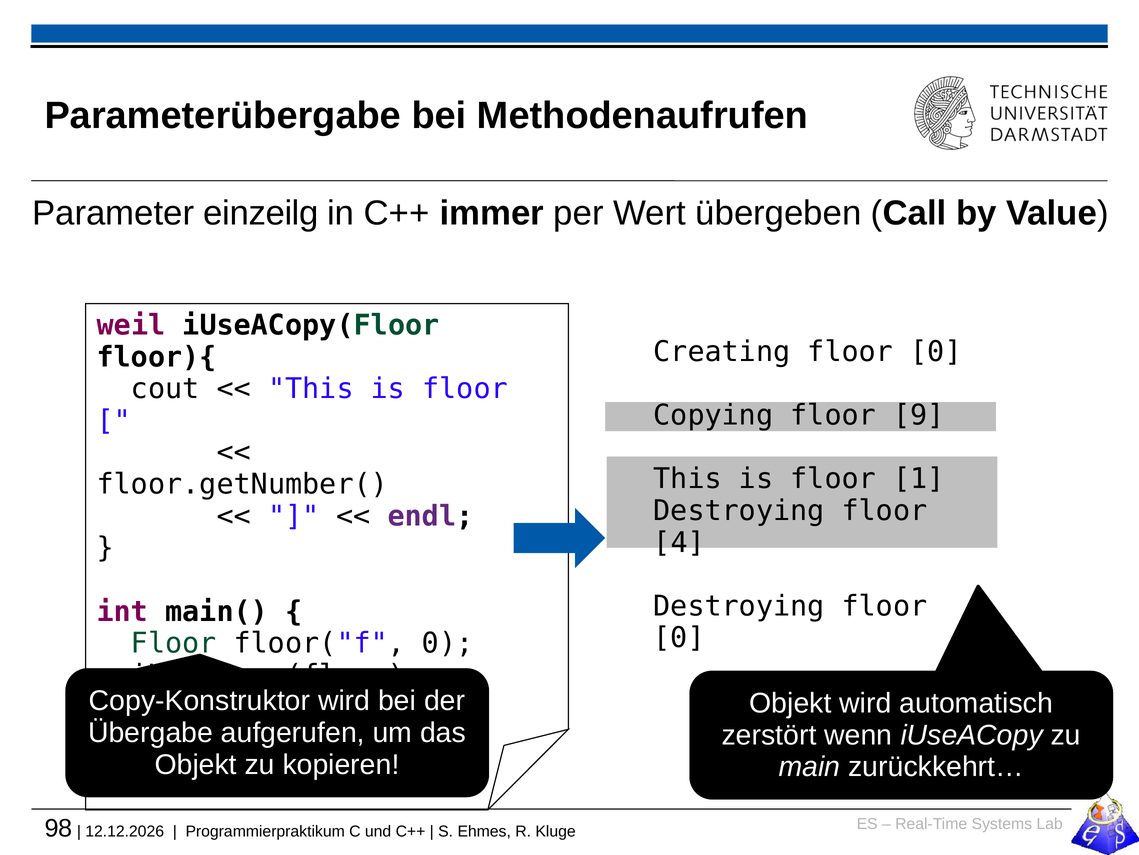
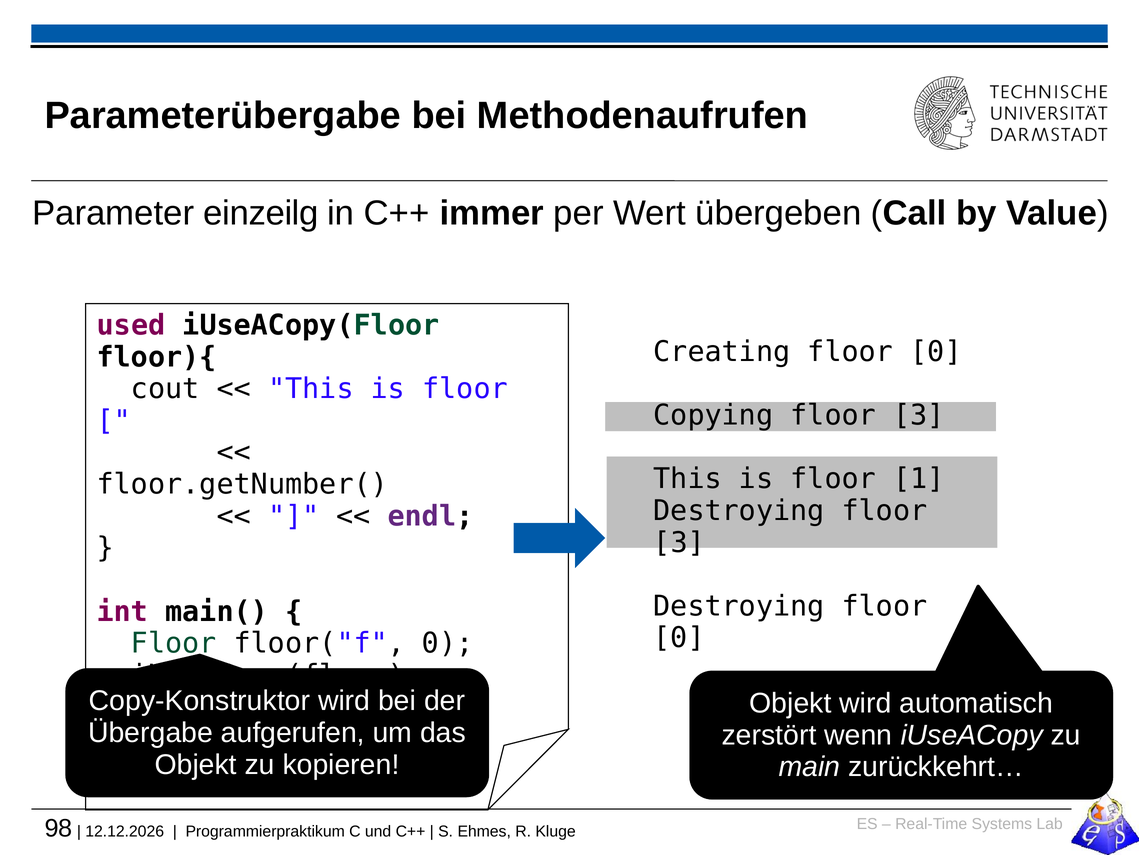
weil: weil -> used (131, 325)
Copying floor 9: 9 -> 3 (919, 415)
4: 4 -> 3 (679, 542)
